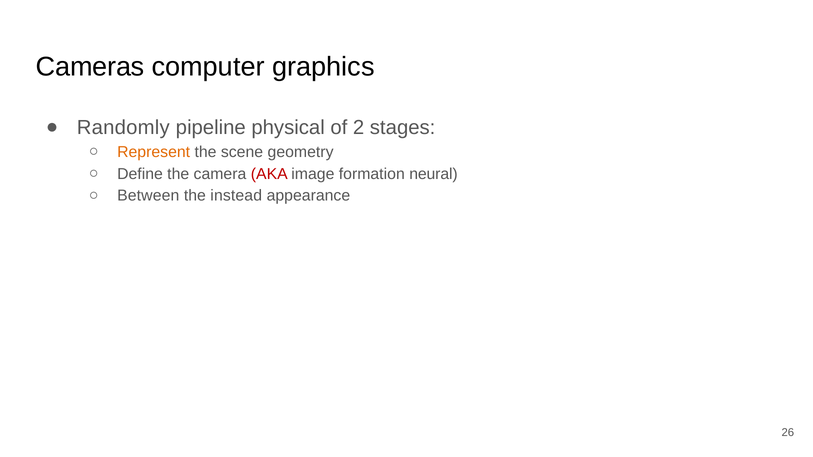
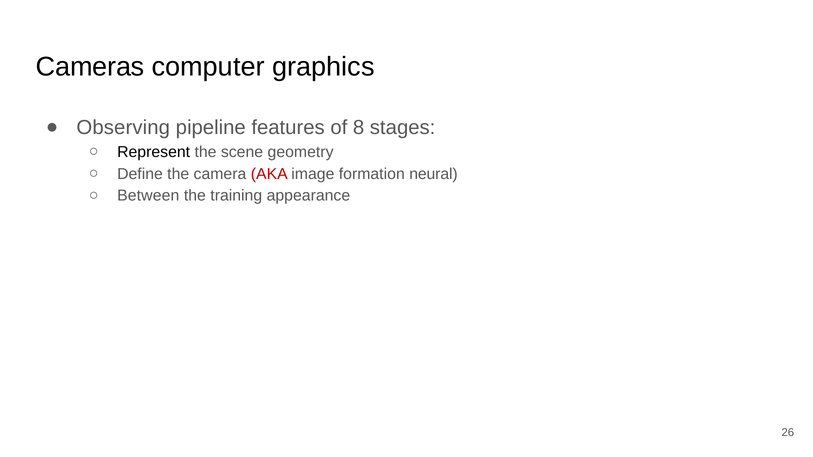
Randomly: Randomly -> Observing (123, 128)
physical: physical -> features (288, 128)
2: 2 -> 8 (359, 128)
Represent colour: orange -> black (154, 152)
instead: instead -> training (236, 196)
